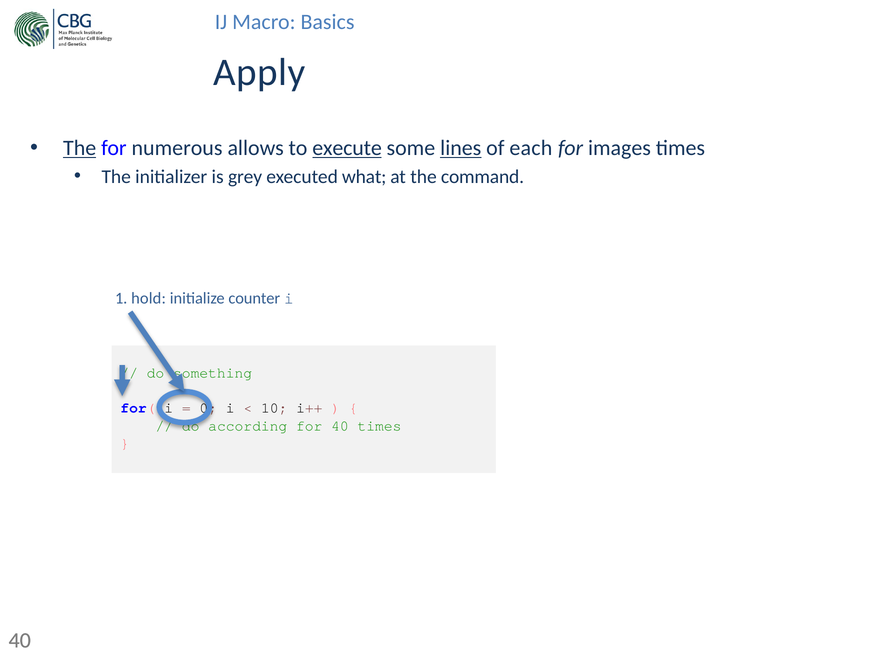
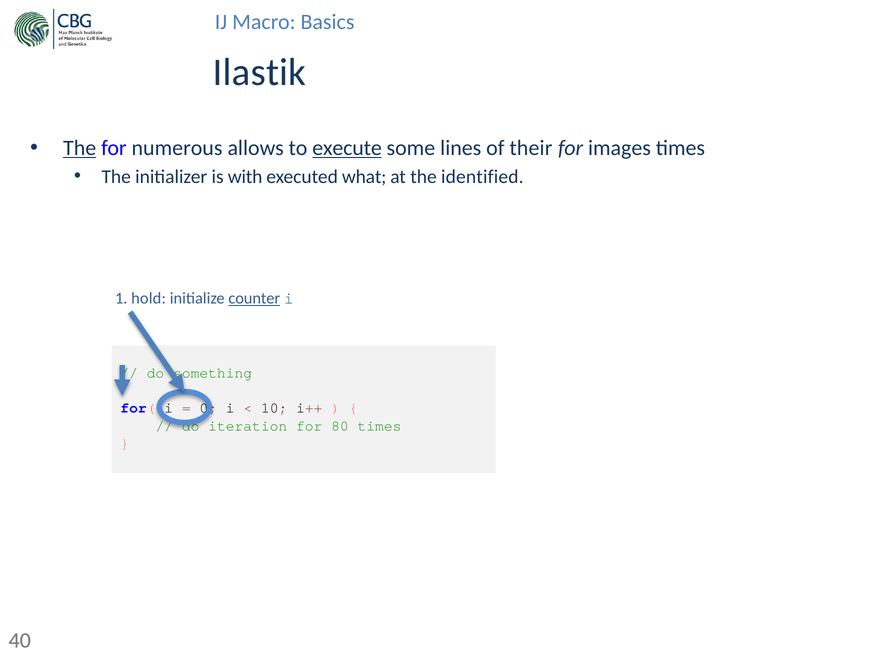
Apply: Apply -> Ilastik (259, 73)
lines underline: present -> none (461, 148)
each: each -> their (531, 148)
grey: grey -> with (245, 177)
command: command -> identified (482, 177)
counter underline: none -> present (254, 299)
according: according -> iteration (248, 426)
for 40: 40 -> 80 (340, 426)
